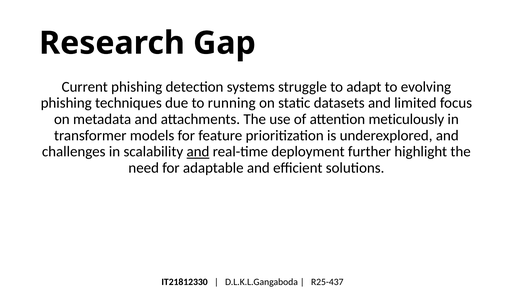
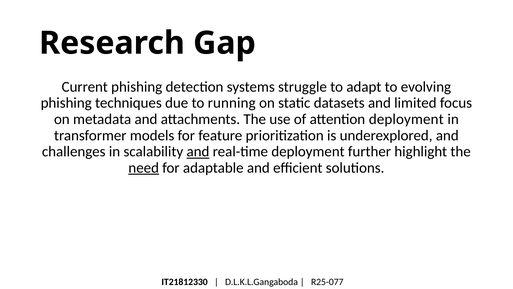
attention meticulously: meticulously -> deployment (406, 119)
need underline: none -> present (144, 168)
R25-437: R25-437 -> R25-077 (327, 282)
